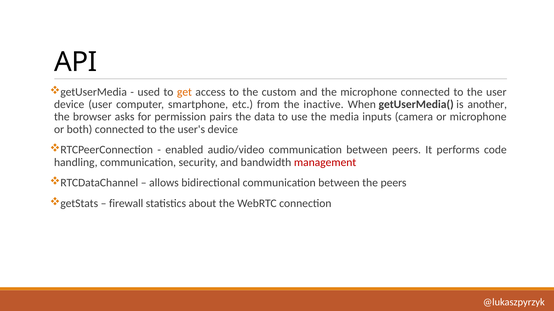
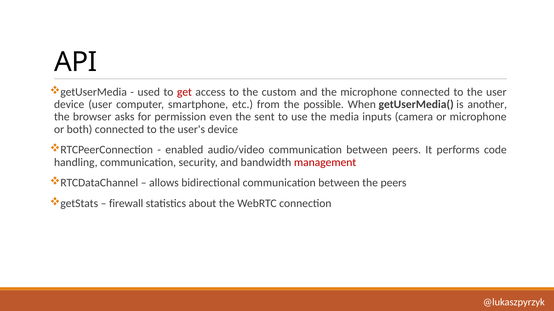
get colour: orange -> red (184, 92)
inactive: inactive -> possible (324, 105)
pairs: pairs -> even (221, 117)
data: data -> sent (265, 117)
